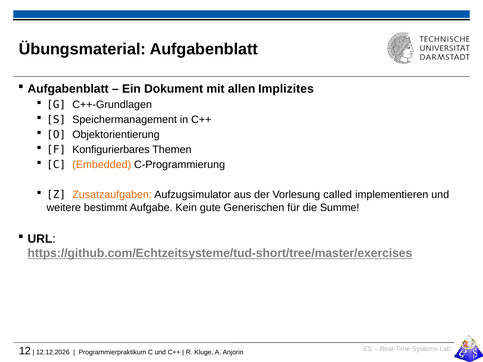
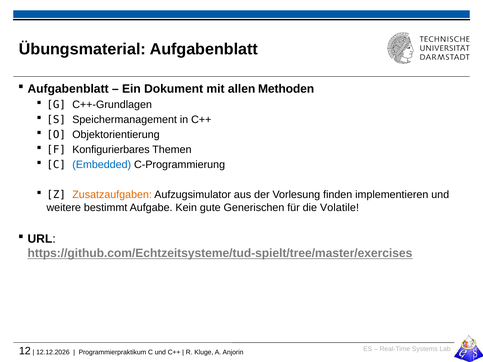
Implizites: Implizites -> Methoden (286, 89)
Embedded colour: orange -> blue (102, 165)
called: called -> finden (338, 195)
Summe: Summe -> Volatile (340, 208)
https://github.com/Echtzeitsysteme/tud-short/tree/master/exercises: https://github.com/Echtzeitsysteme/tud-short/tree/master/exercises -> https://github.com/Echtzeitsysteme/tud-spielt/tree/master/exercises (220, 253)
